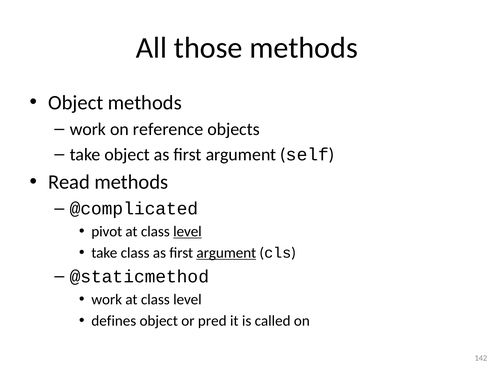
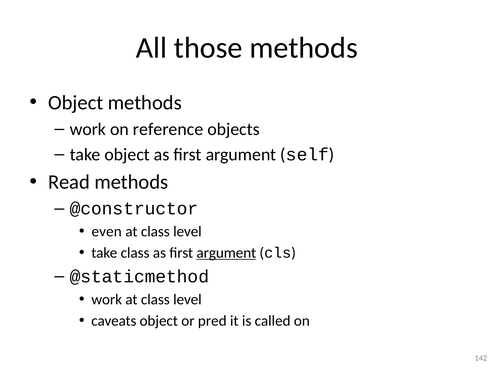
@complicated: @complicated -> @constructor (134, 209)
pivot: pivot -> even (107, 232)
level underline: present -> none (187, 232)
defines: defines -> caveats (114, 321)
